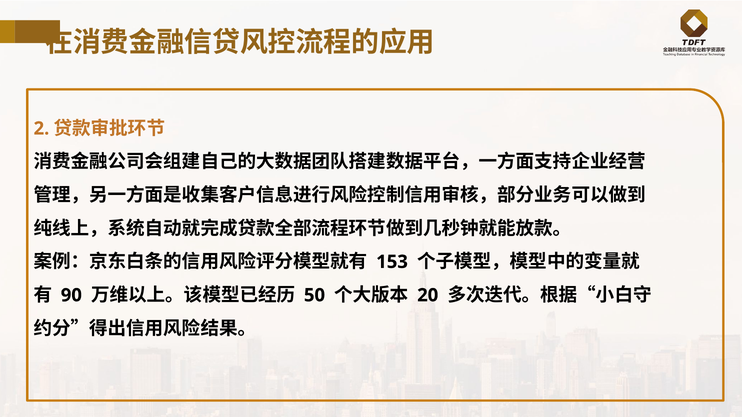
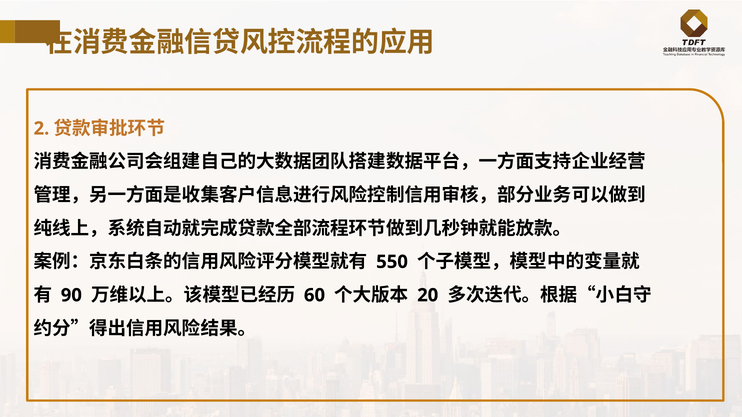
153: 153 -> 550 (392, 262)
50: 50 -> 60 (314, 295)
